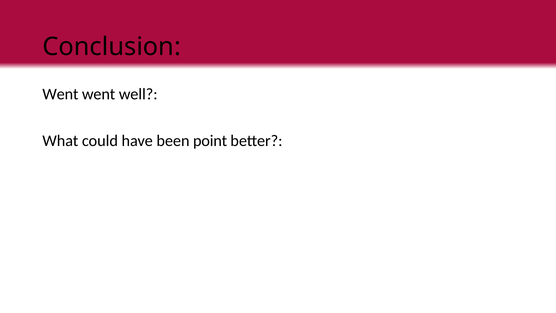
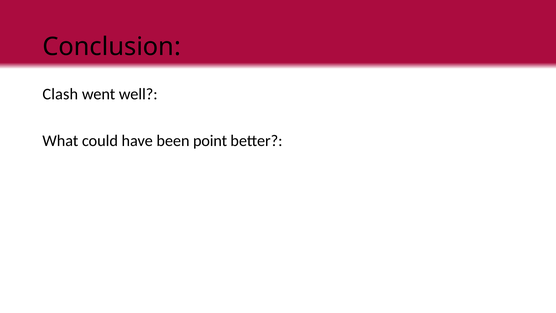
Went: Went -> Clash (60, 94)
